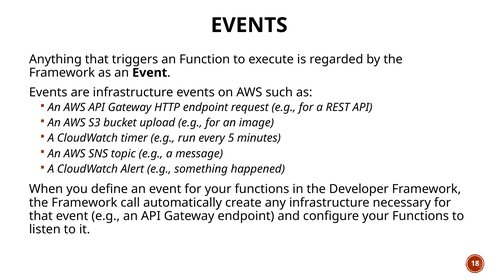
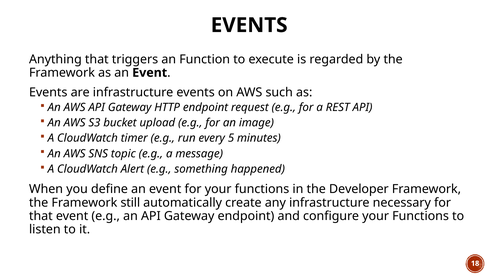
call: call -> still (130, 203)
